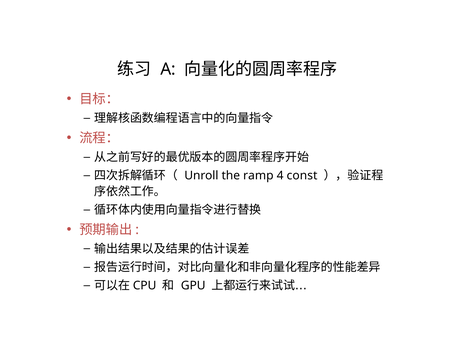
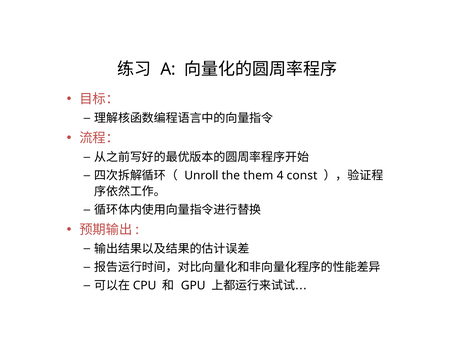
ramp: ramp -> them (258, 176)
